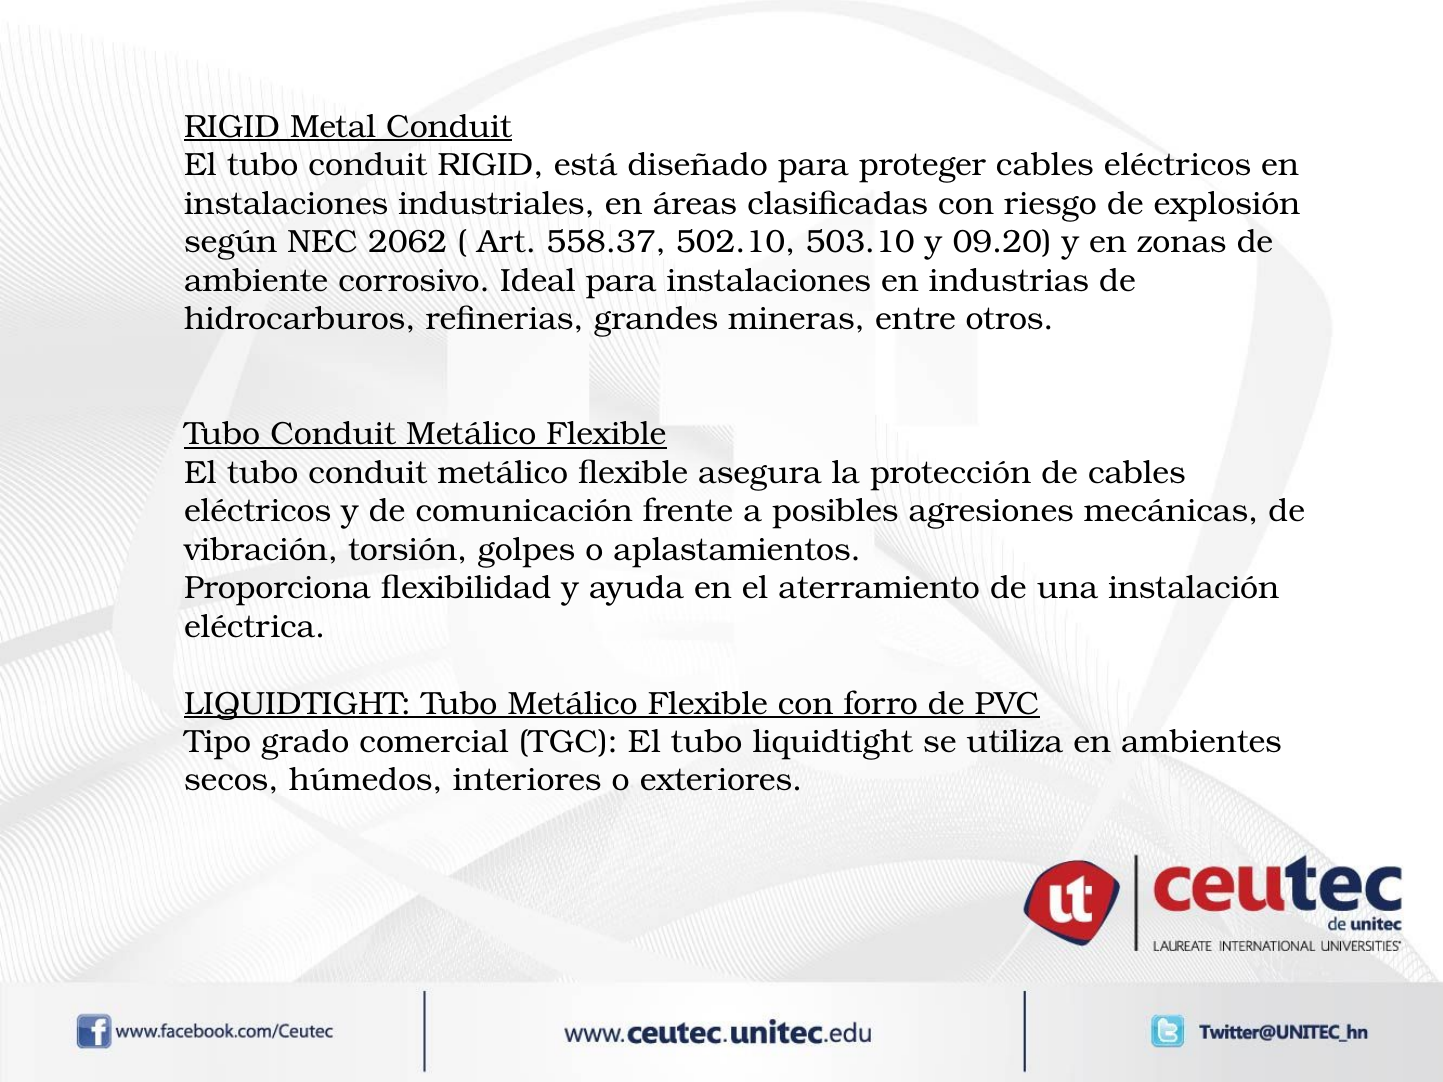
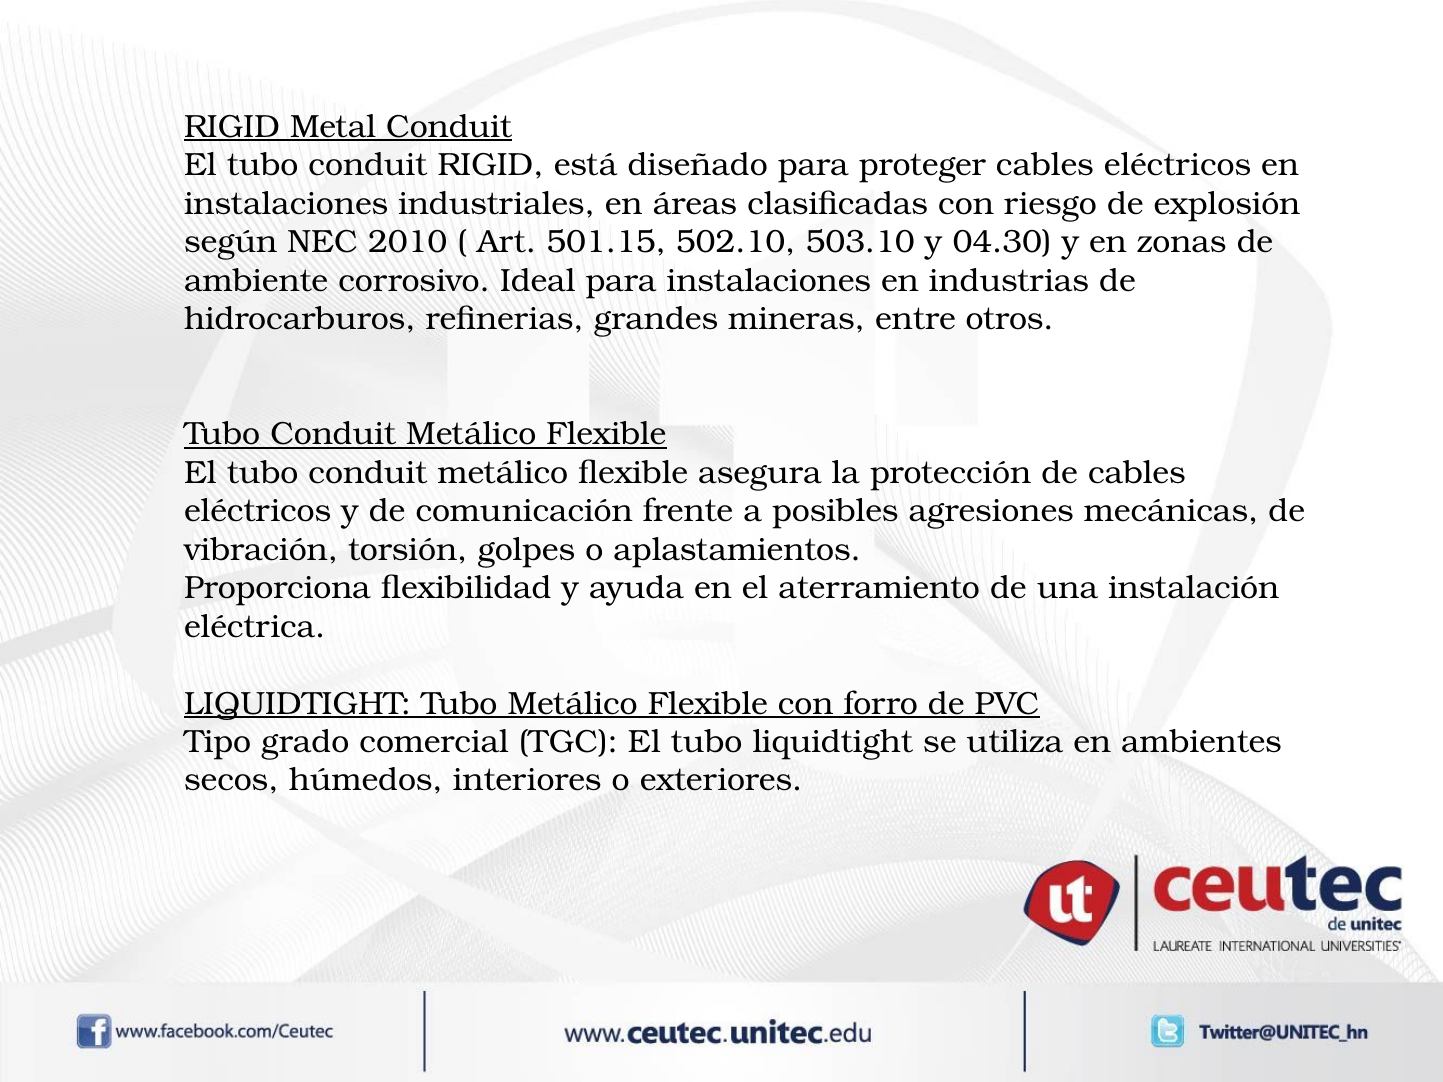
2062: 2062 -> 2010 (408, 242)
558.37: 558.37 -> 501.15 (606, 242)
09.20: 09.20 -> 04.30 (1002, 242)
